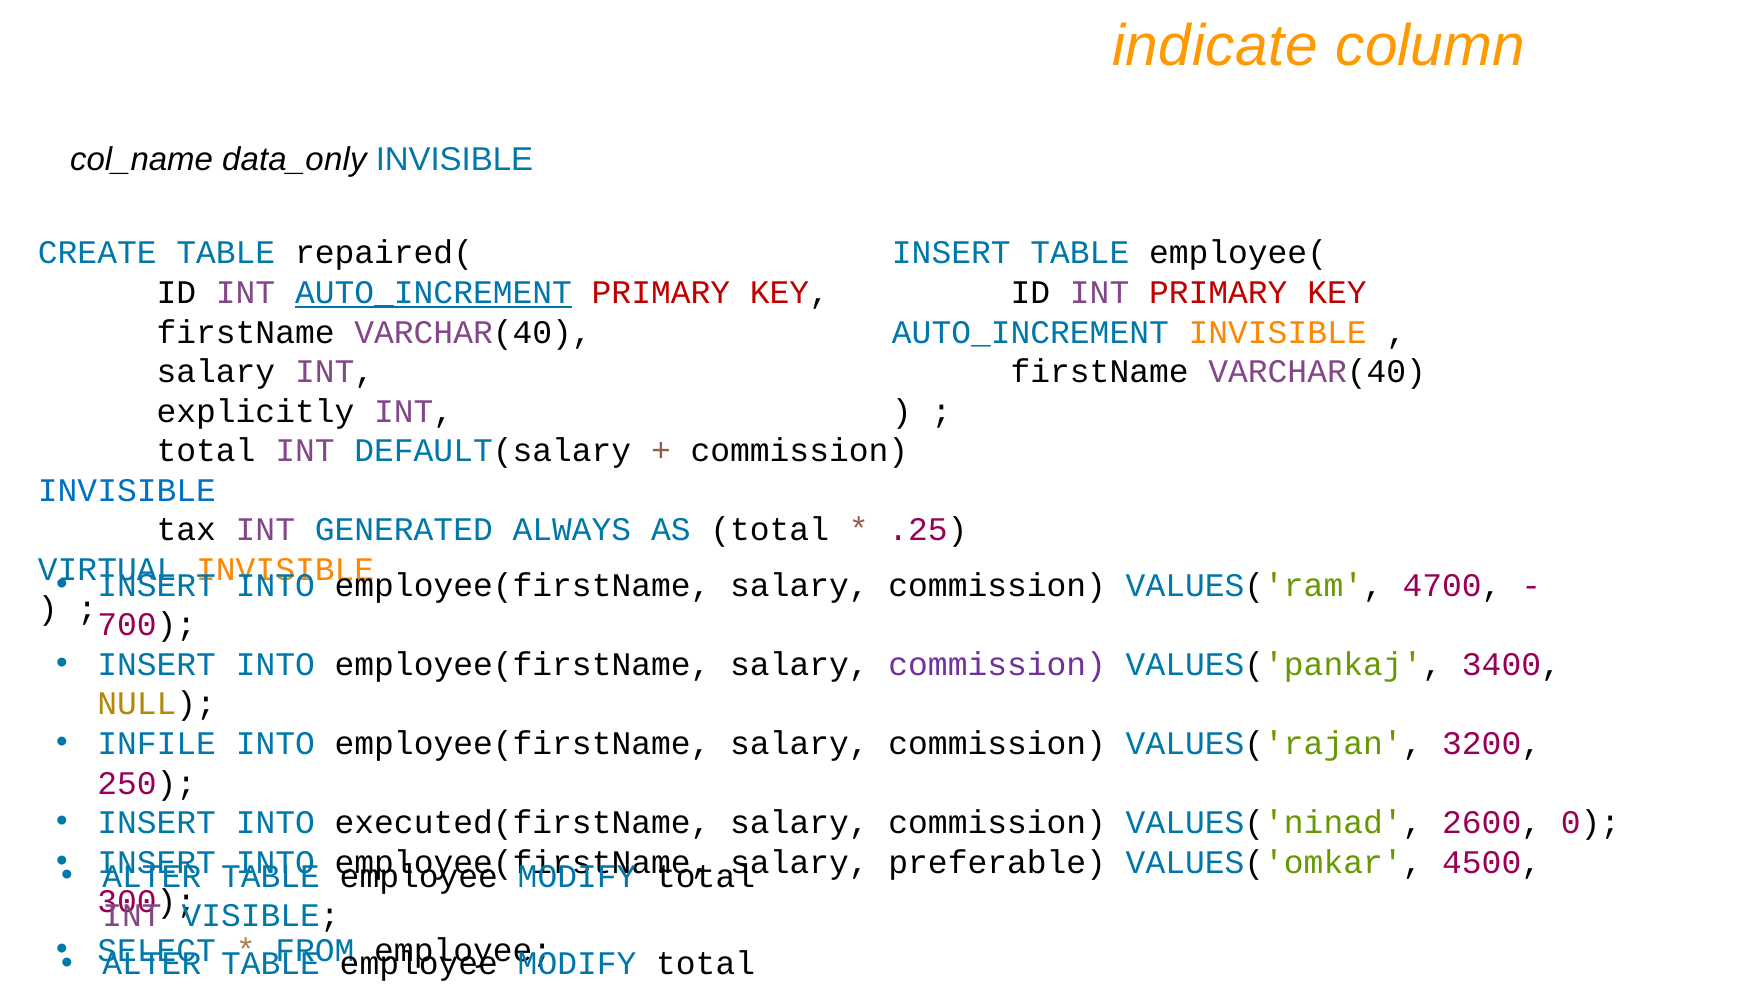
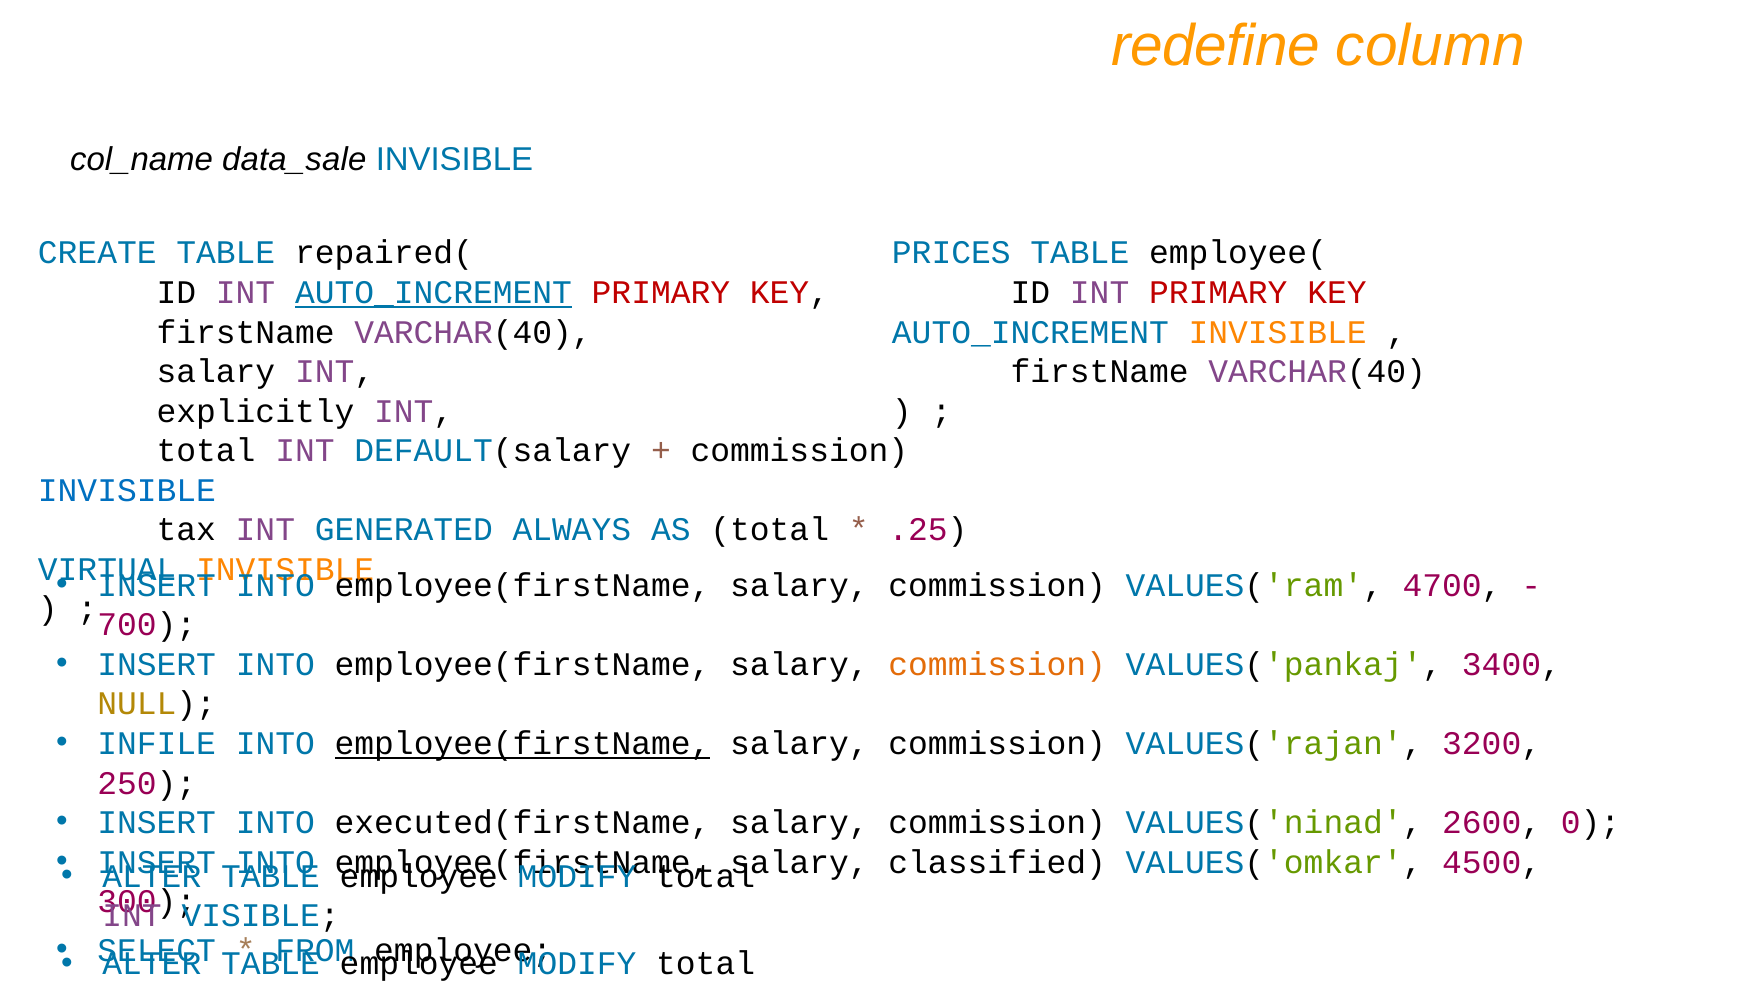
indicate: indicate -> redefine (1216, 46)
data_only: data_only -> data_sale (294, 160)
INSERT: INSERT -> PRICES (951, 253)
commission colour: purple -> orange (997, 664)
employee(firstName underline: none -> present (523, 744)
preferable: preferable -> classified (997, 862)
